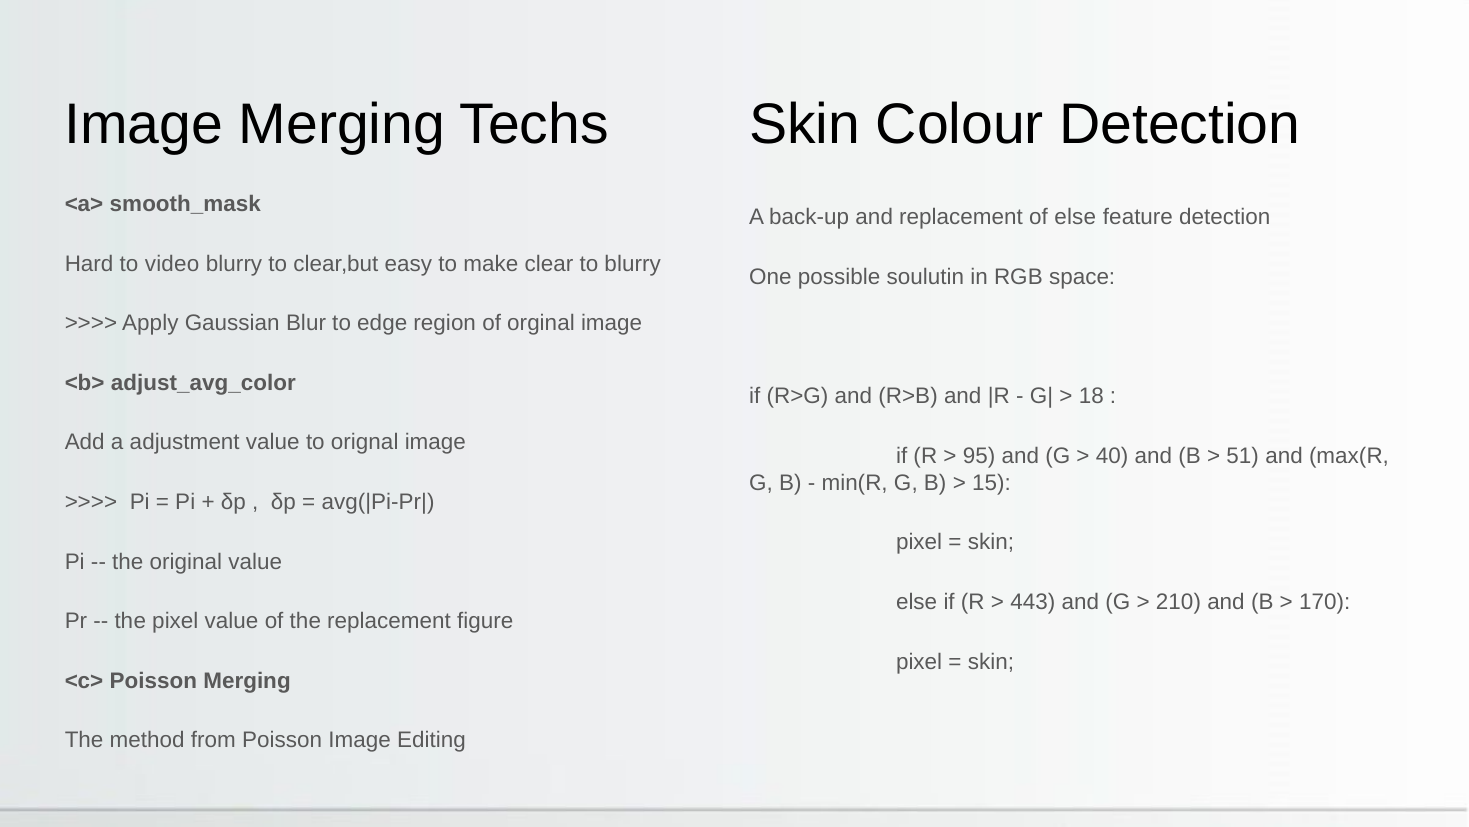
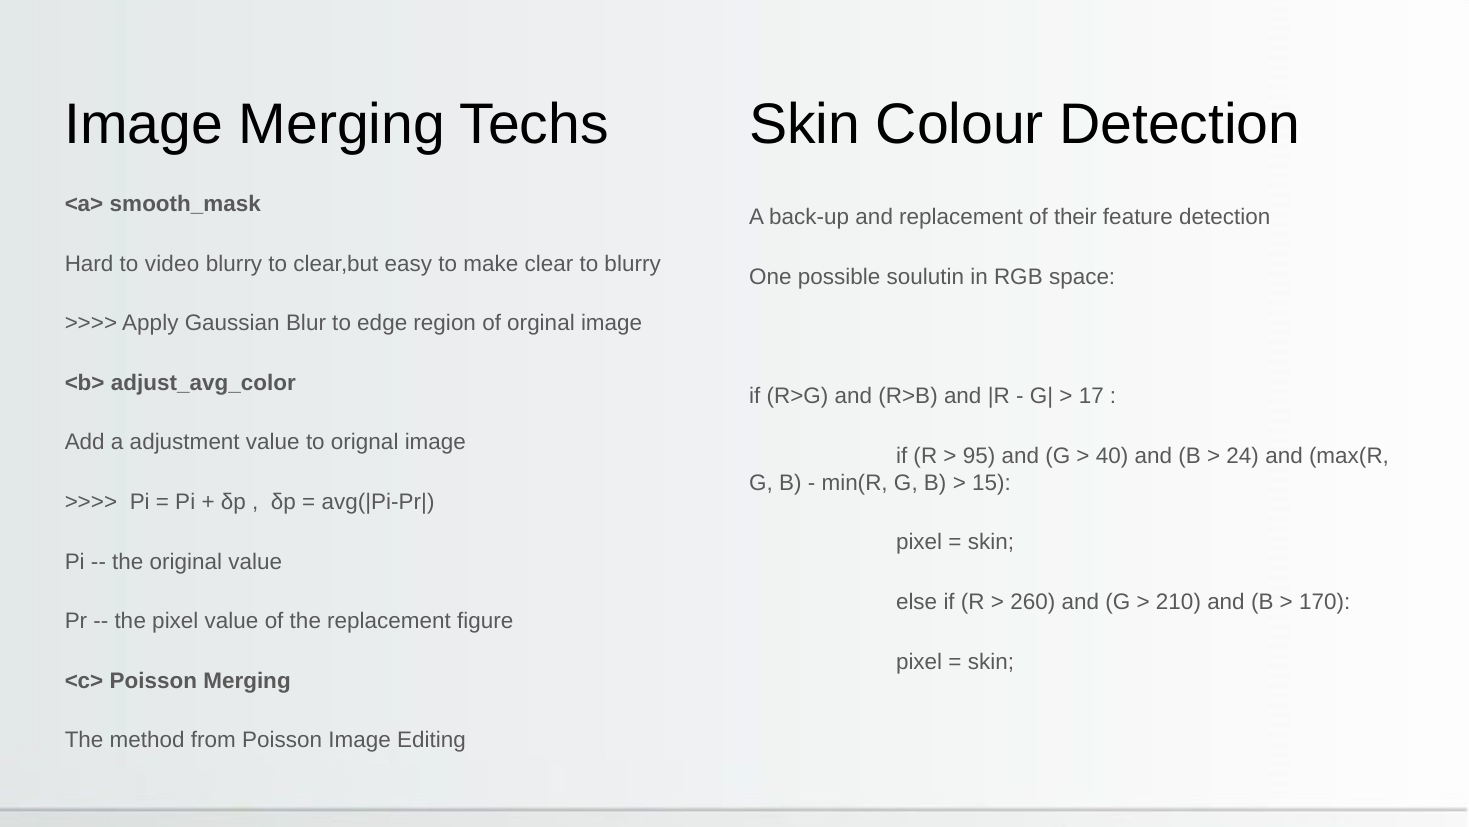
of else: else -> their (1075, 217)
18: 18 -> 17 (1091, 396)
51: 51 -> 24 (1243, 456)
443: 443 -> 260 (1033, 602)
